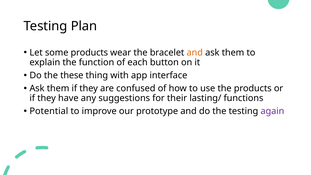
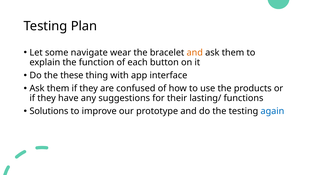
some products: products -> navigate (89, 53)
Potential: Potential -> Solutions (49, 111)
again colour: purple -> blue (272, 111)
